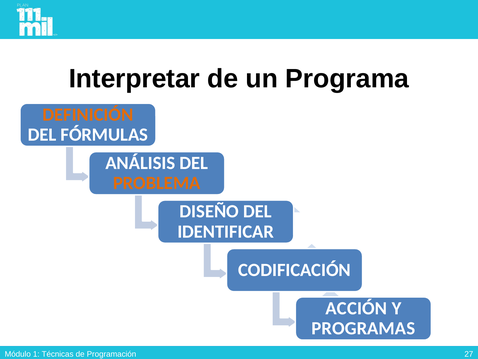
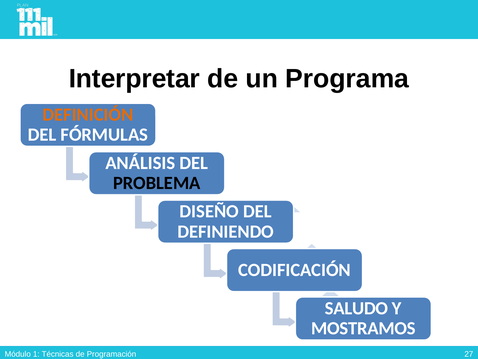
PROBLEMA colour: orange -> black (157, 183)
IDENTIFICAR: IDENTIFICAR -> DEFINIENDO (226, 231)
ACCIÓN: ACCIÓN -> SALUDO (357, 308)
PROGRAMAS: PROGRAMAS -> MOSTRAMOS (363, 328)
